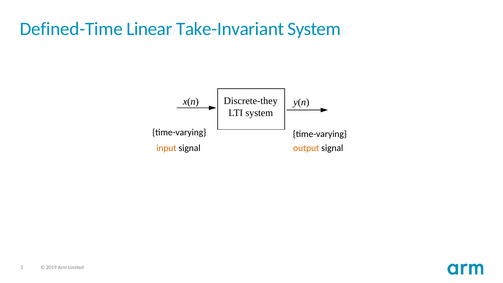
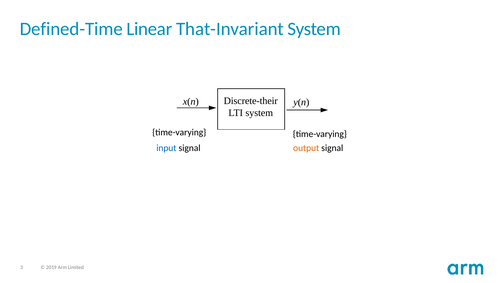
Take-Invariant: Take-Invariant -> That-Invariant (230, 29)
Discrete-they: Discrete-they -> Discrete-their (251, 101)
input colour: orange -> blue (166, 148)
